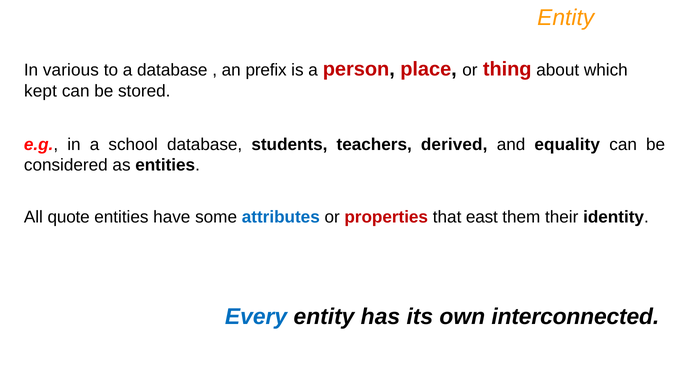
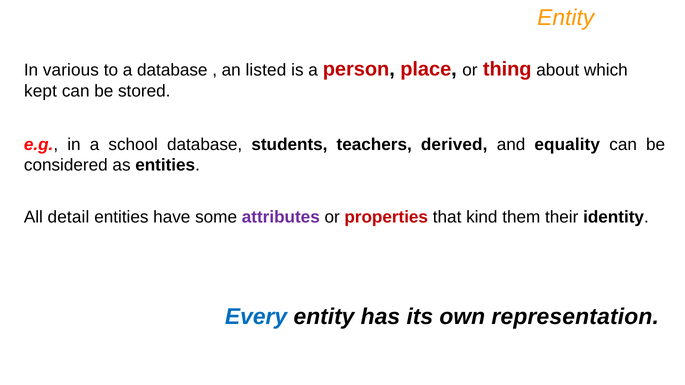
prefix: prefix -> listed (266, 70)
quote: quote -> detail (68, 217)
attributes colour: blue -> purple (281, 217)
east: east -> kind (482, 217)
interconnected: interconnected -> representation (575, 317)
